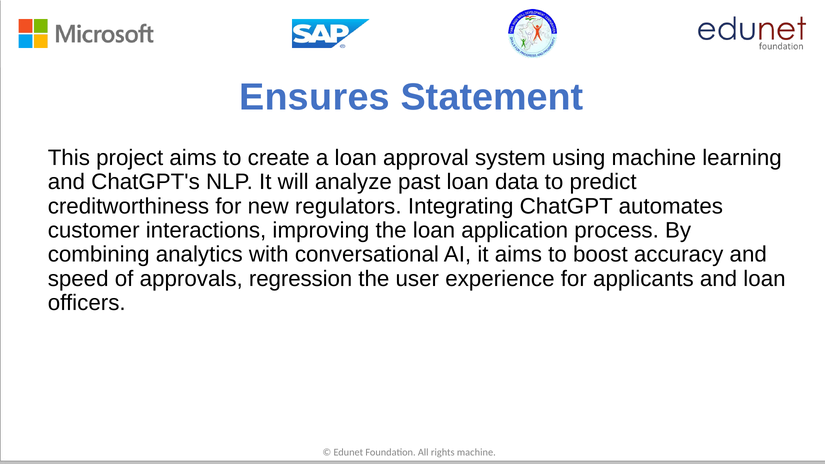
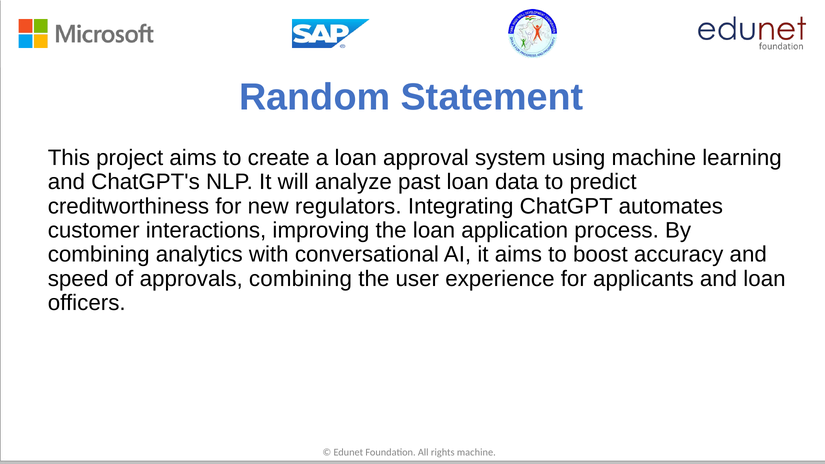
Ensures: Ensures -> Random (315, 97)
approvals regression: regression -> combining (300, 279)
